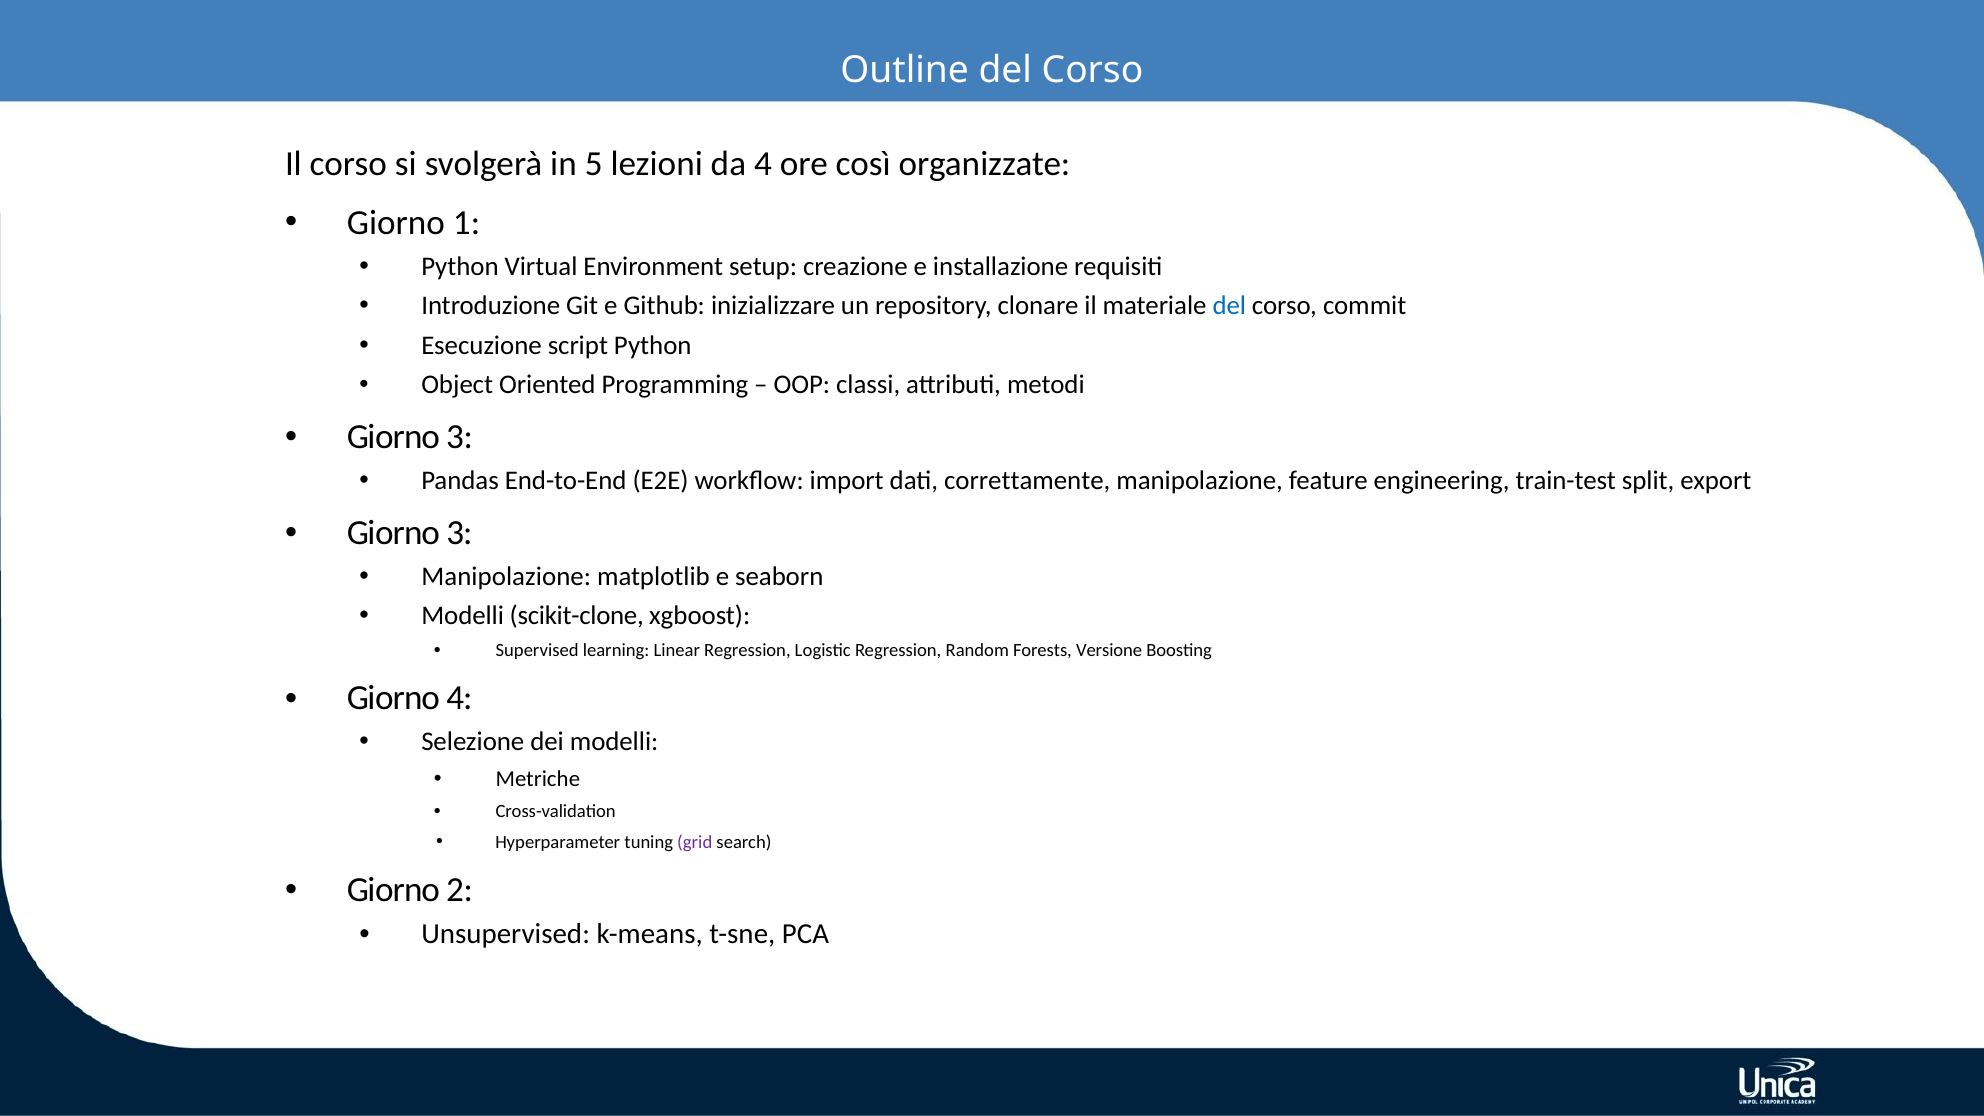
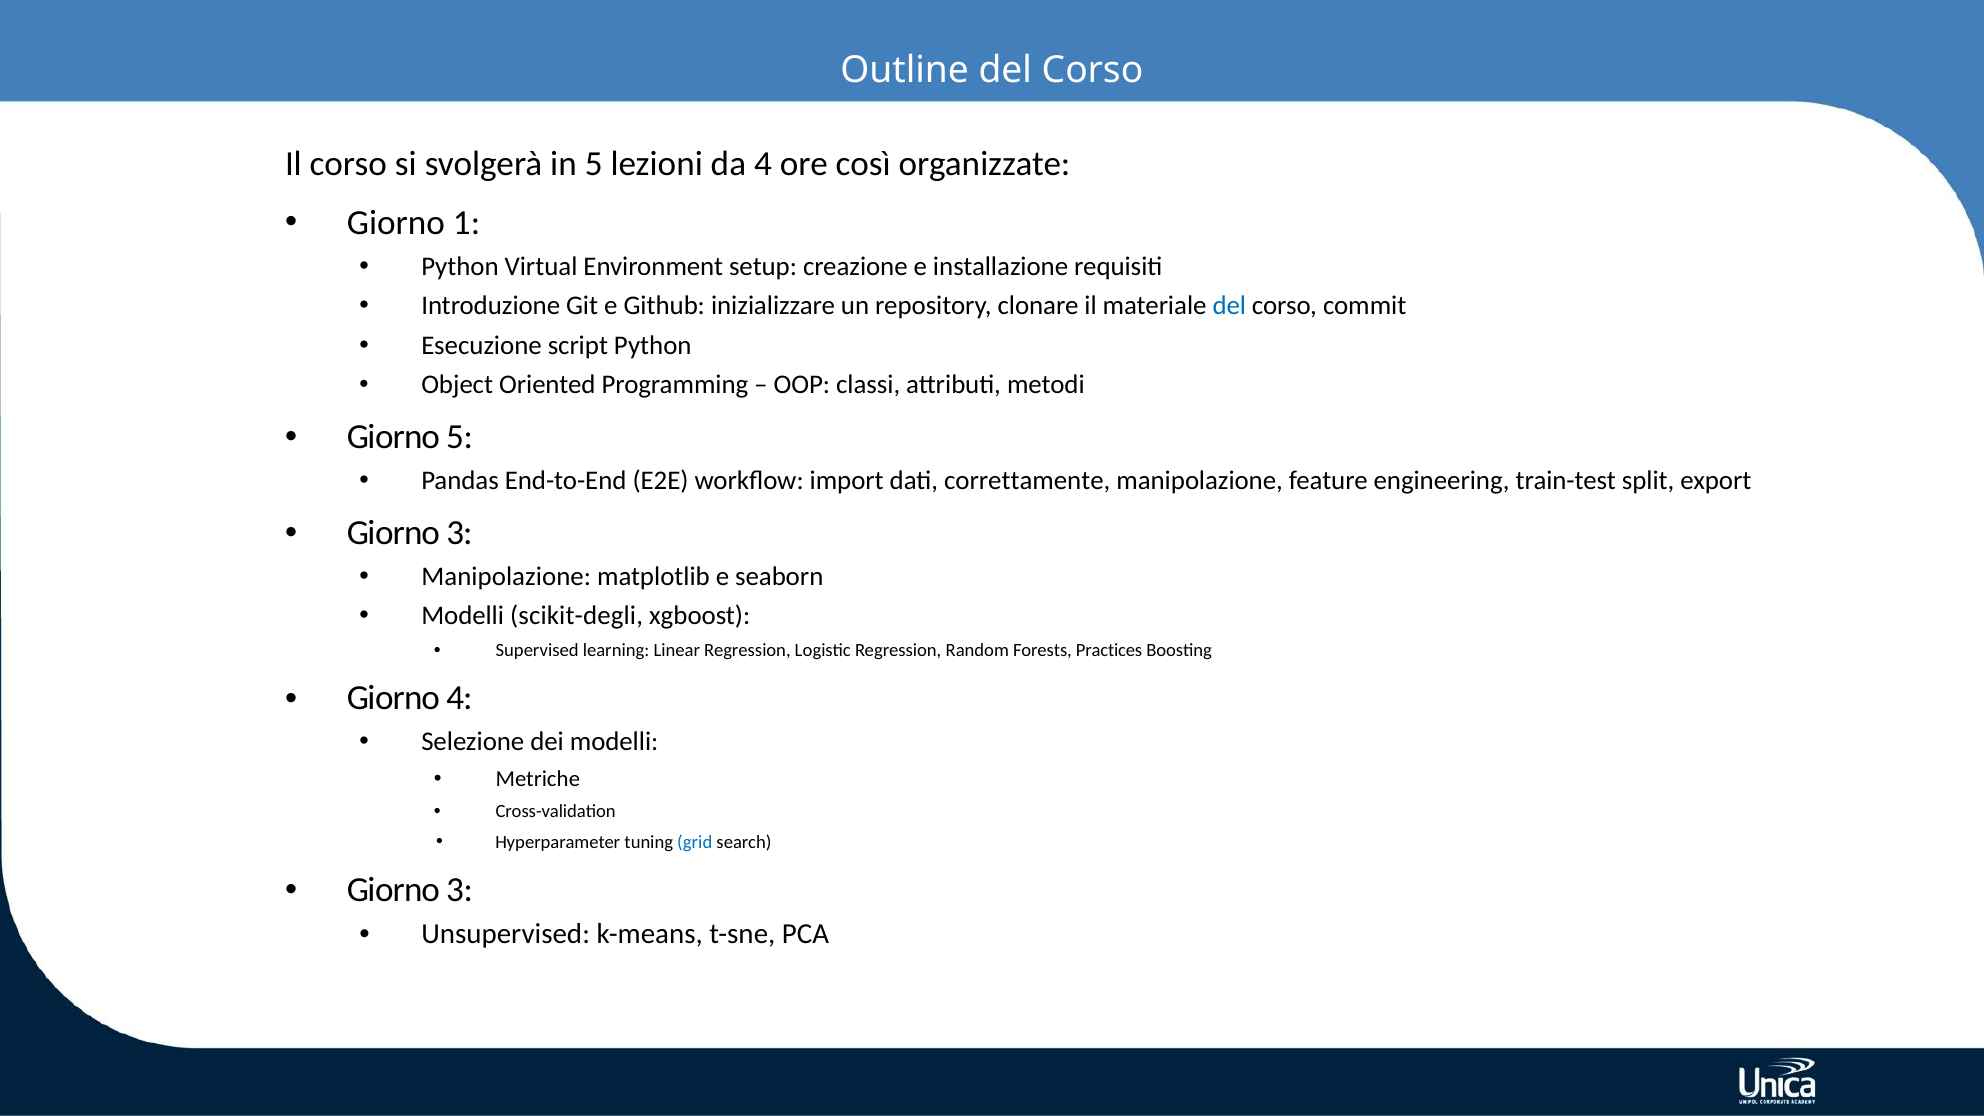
3: 3 -> 5 (460, 437)
scikit-clone: scikit-clone -> scikit-degli (577, 616)
Versione: Versione -> Practices (1109, 651)
grid colour: purple -> blue (695, 842)
2: 2 -> 3 (460, 890)
